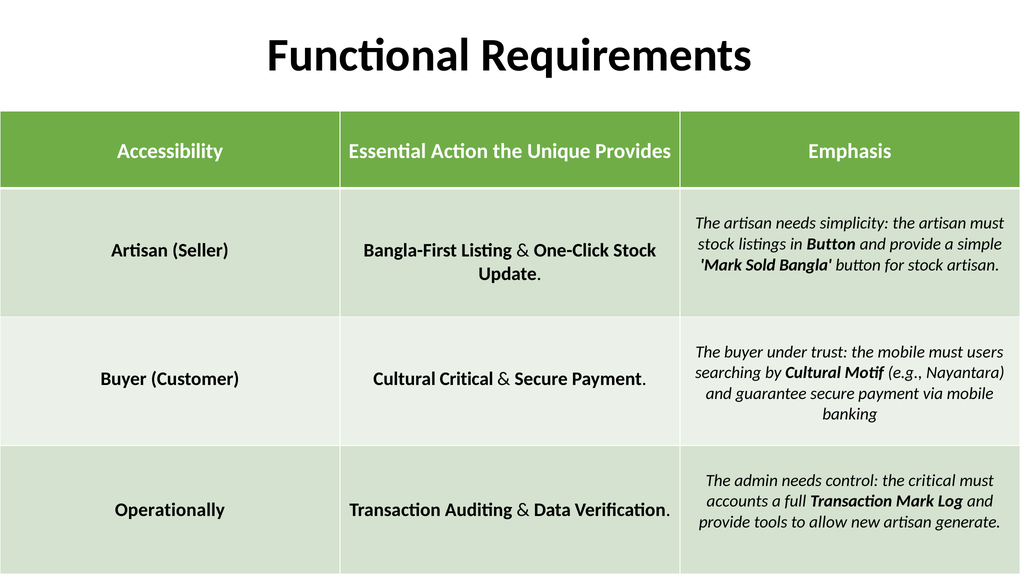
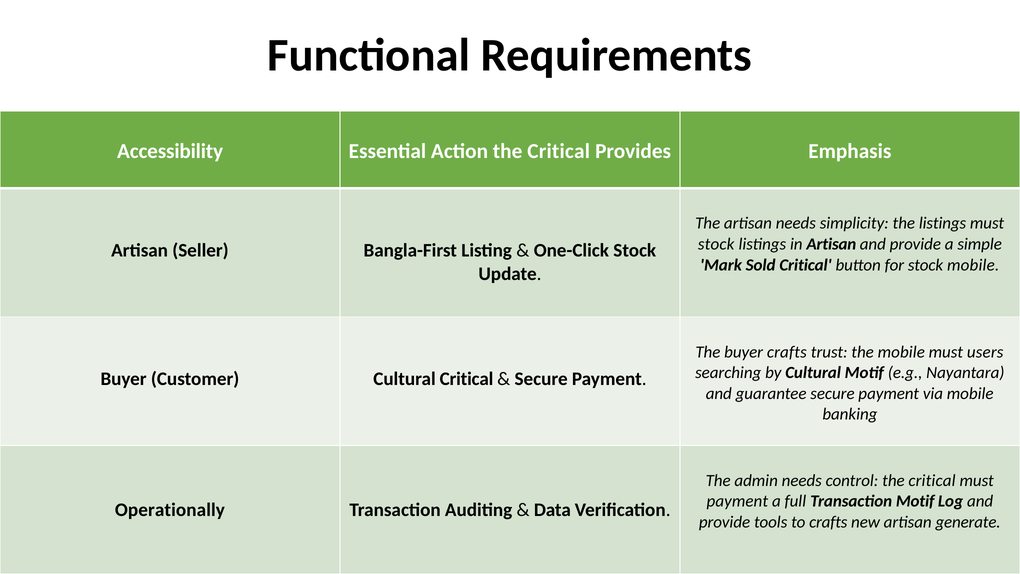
Action the Unique: Unique -> Critical (559, 151)
simplicity the artisan: artisan -> listings (943, 223)
in Button: Button -> Artisan (831, 244)
Sold Bangla: Bangla -> Critical (806, 265)
stock artisan: artisan -> mobile (973, 265)
buyer under: under -> crafts (787, 352)
accounts: accounts -> payment (737, 501)
Transaction Mark: Mark -> Motif (915, 501)
to allow: allow -> crafts (828, 522)
